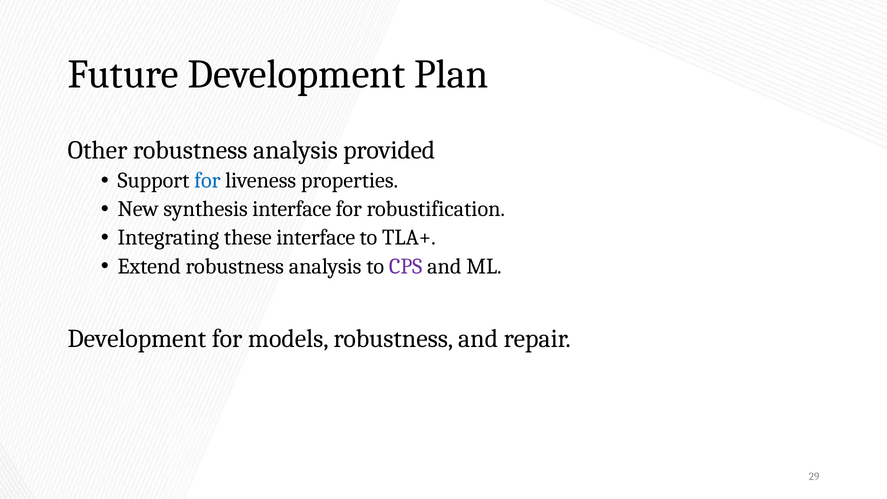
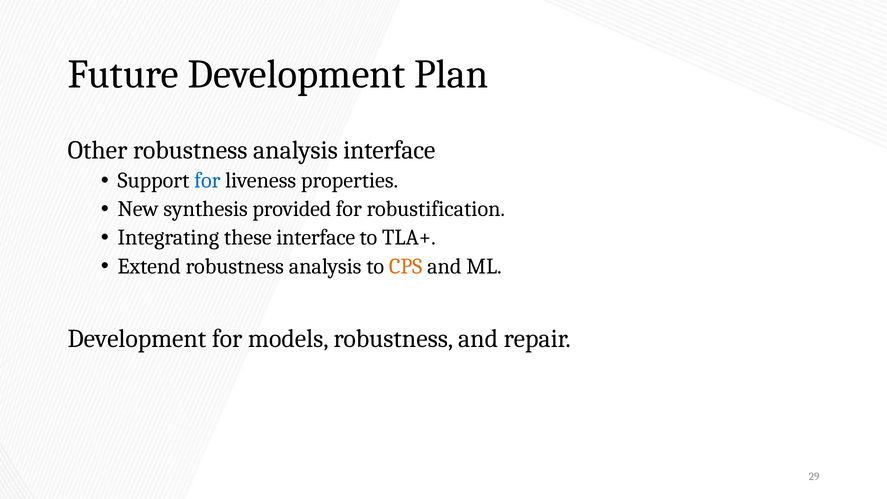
analysis provided: provided -> interface (389, 150)
synthesis interface: interface -> provided (292, 209)
CPS colour: purple -> orange (406, 266)
